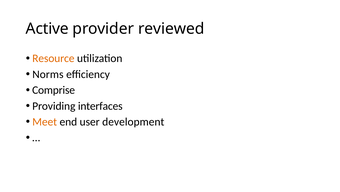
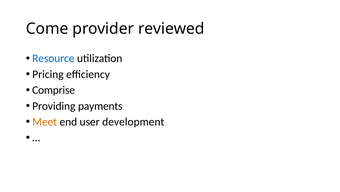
Active: Active -> Come (47, 29)
Resource colour: orange -> blue (53, 58)
Norms: Norms -> Pricing (48, 74)
interfaces: interfaces -> payments (100, 106)
